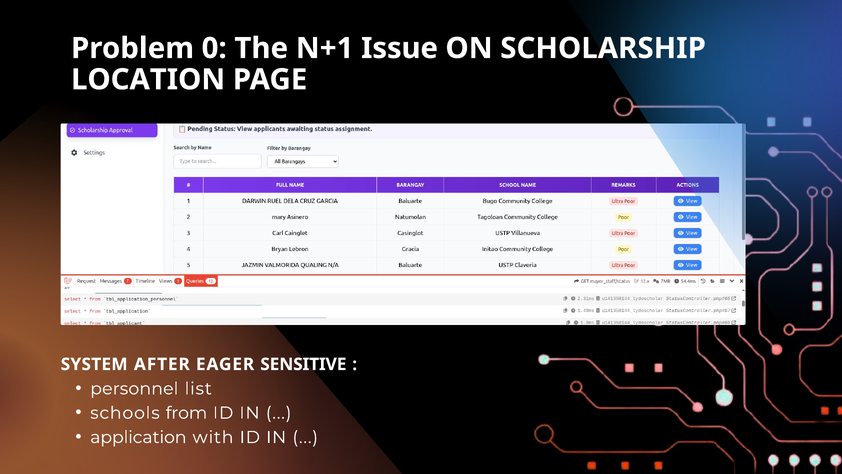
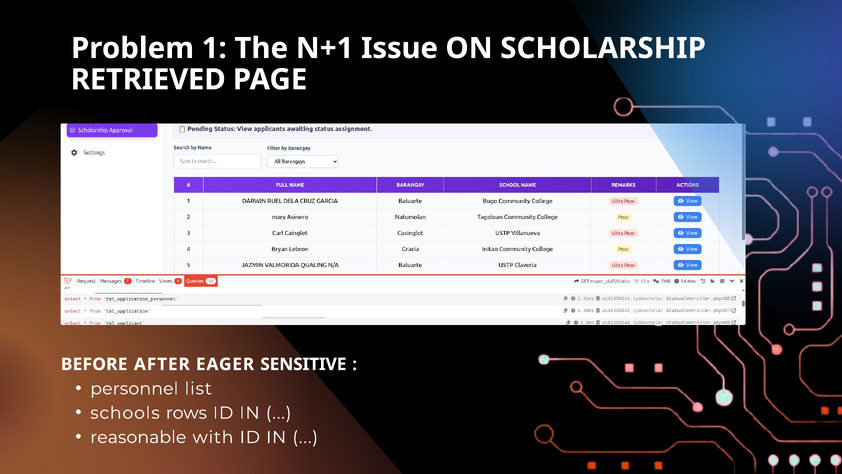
0: 0 -> 1 (214, 48)
LOCATION: LOCATION -> RETRIEVED (148, 80)
SYSTEM: SYSTEM -> BEFORE (94, 364)
from: from -> rows (186, 413)
application: application -> reasonable (138, 437)
